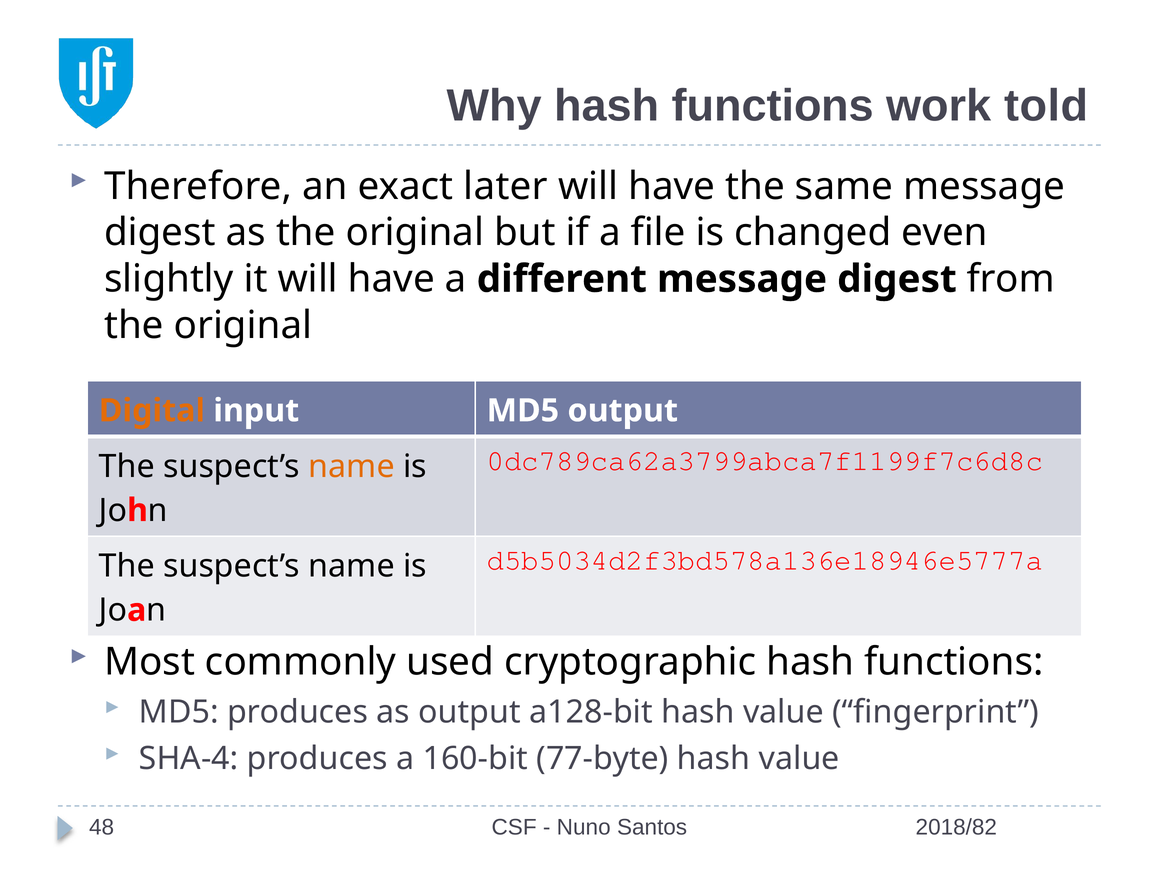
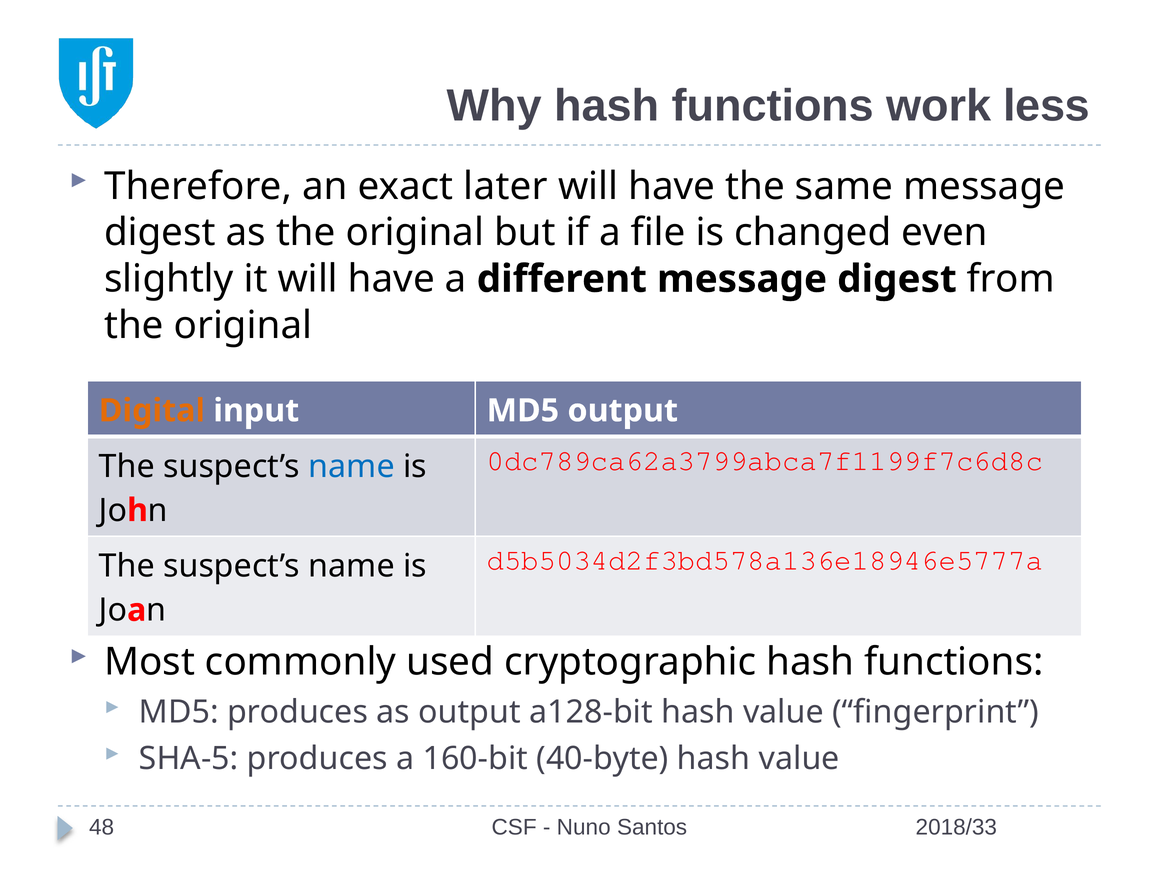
told: told -> less (1047, 106)
name colour: orange -> blue (352, 466)
SHA-4: SHA-4 -> SHA-5 (189, 758)
77-byte: 77-byte -> 40-byte (602, 758)
2018/82: 2018/82 -> 2018/33 (956, 826)
